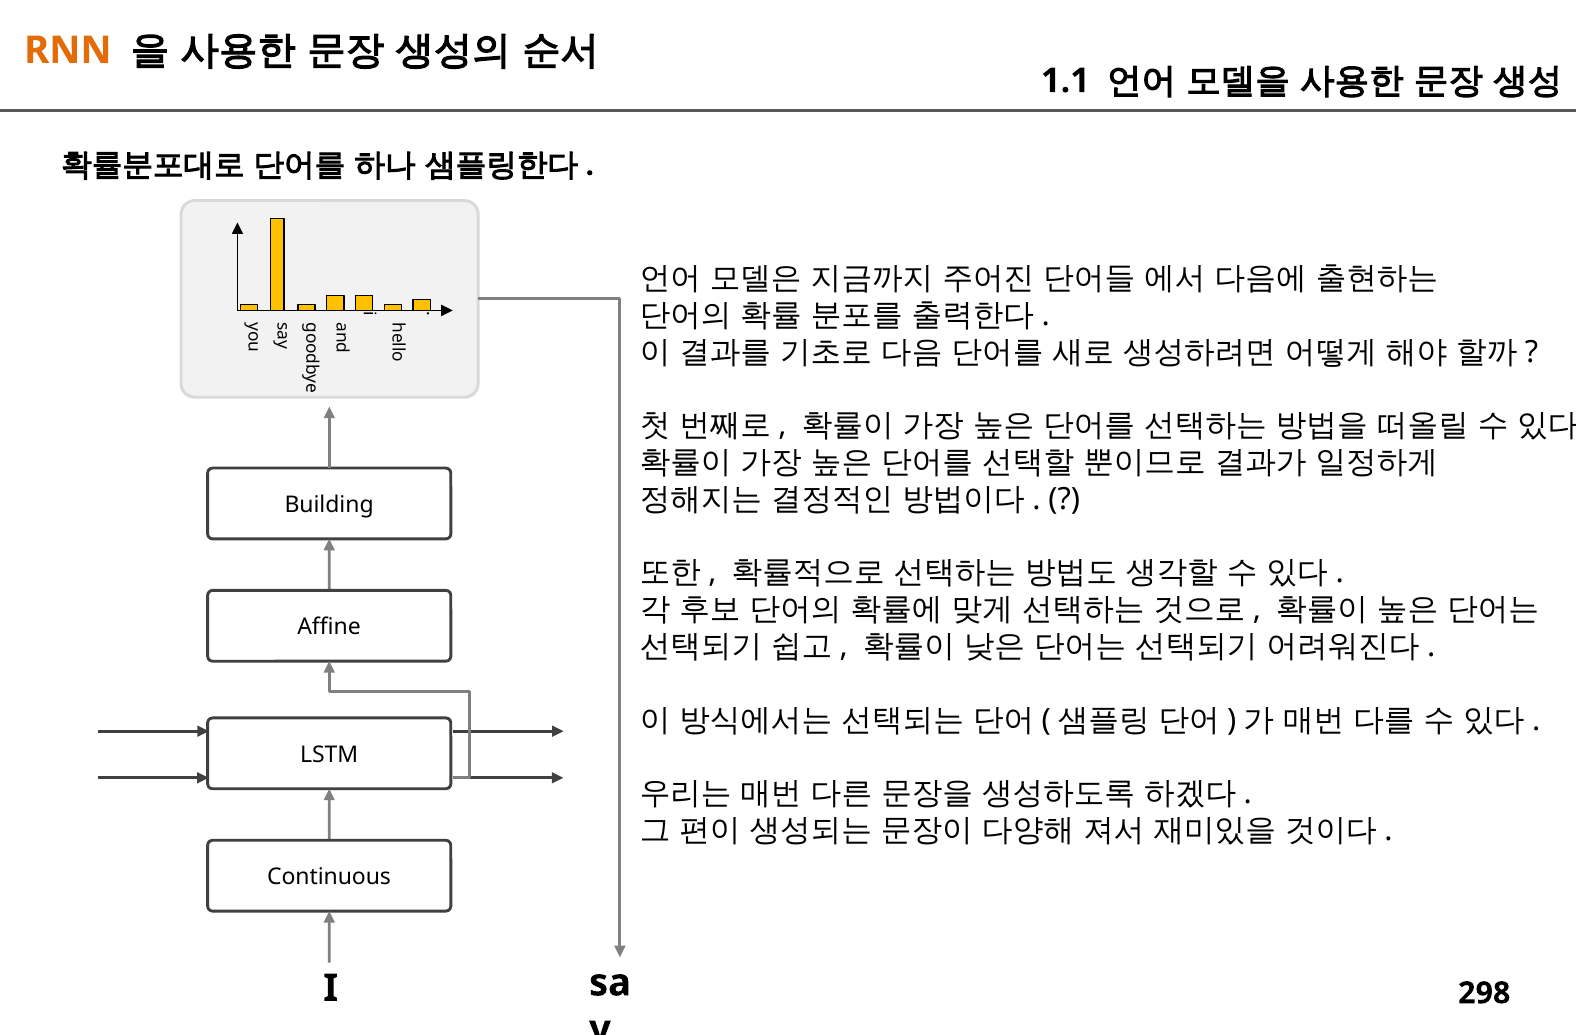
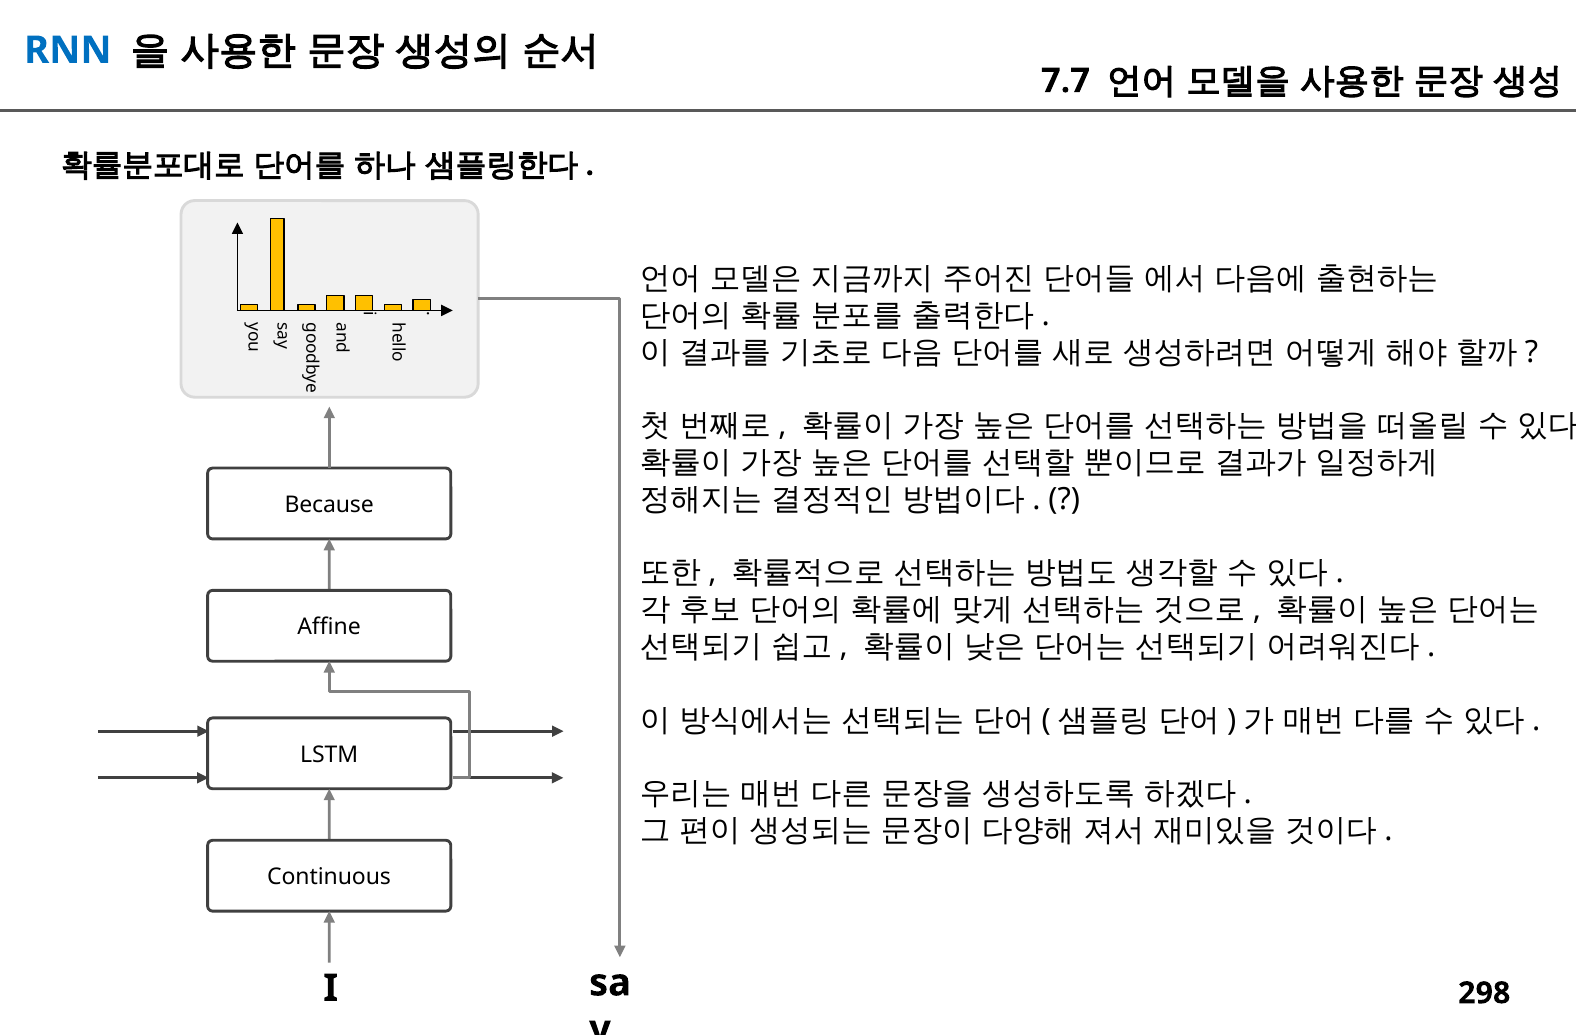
RNN colour: orange -> blue (68, 50)
1.1: 1.1 -> 7.7 (1065, 81)
Building: Building -> Because (329, 505)
